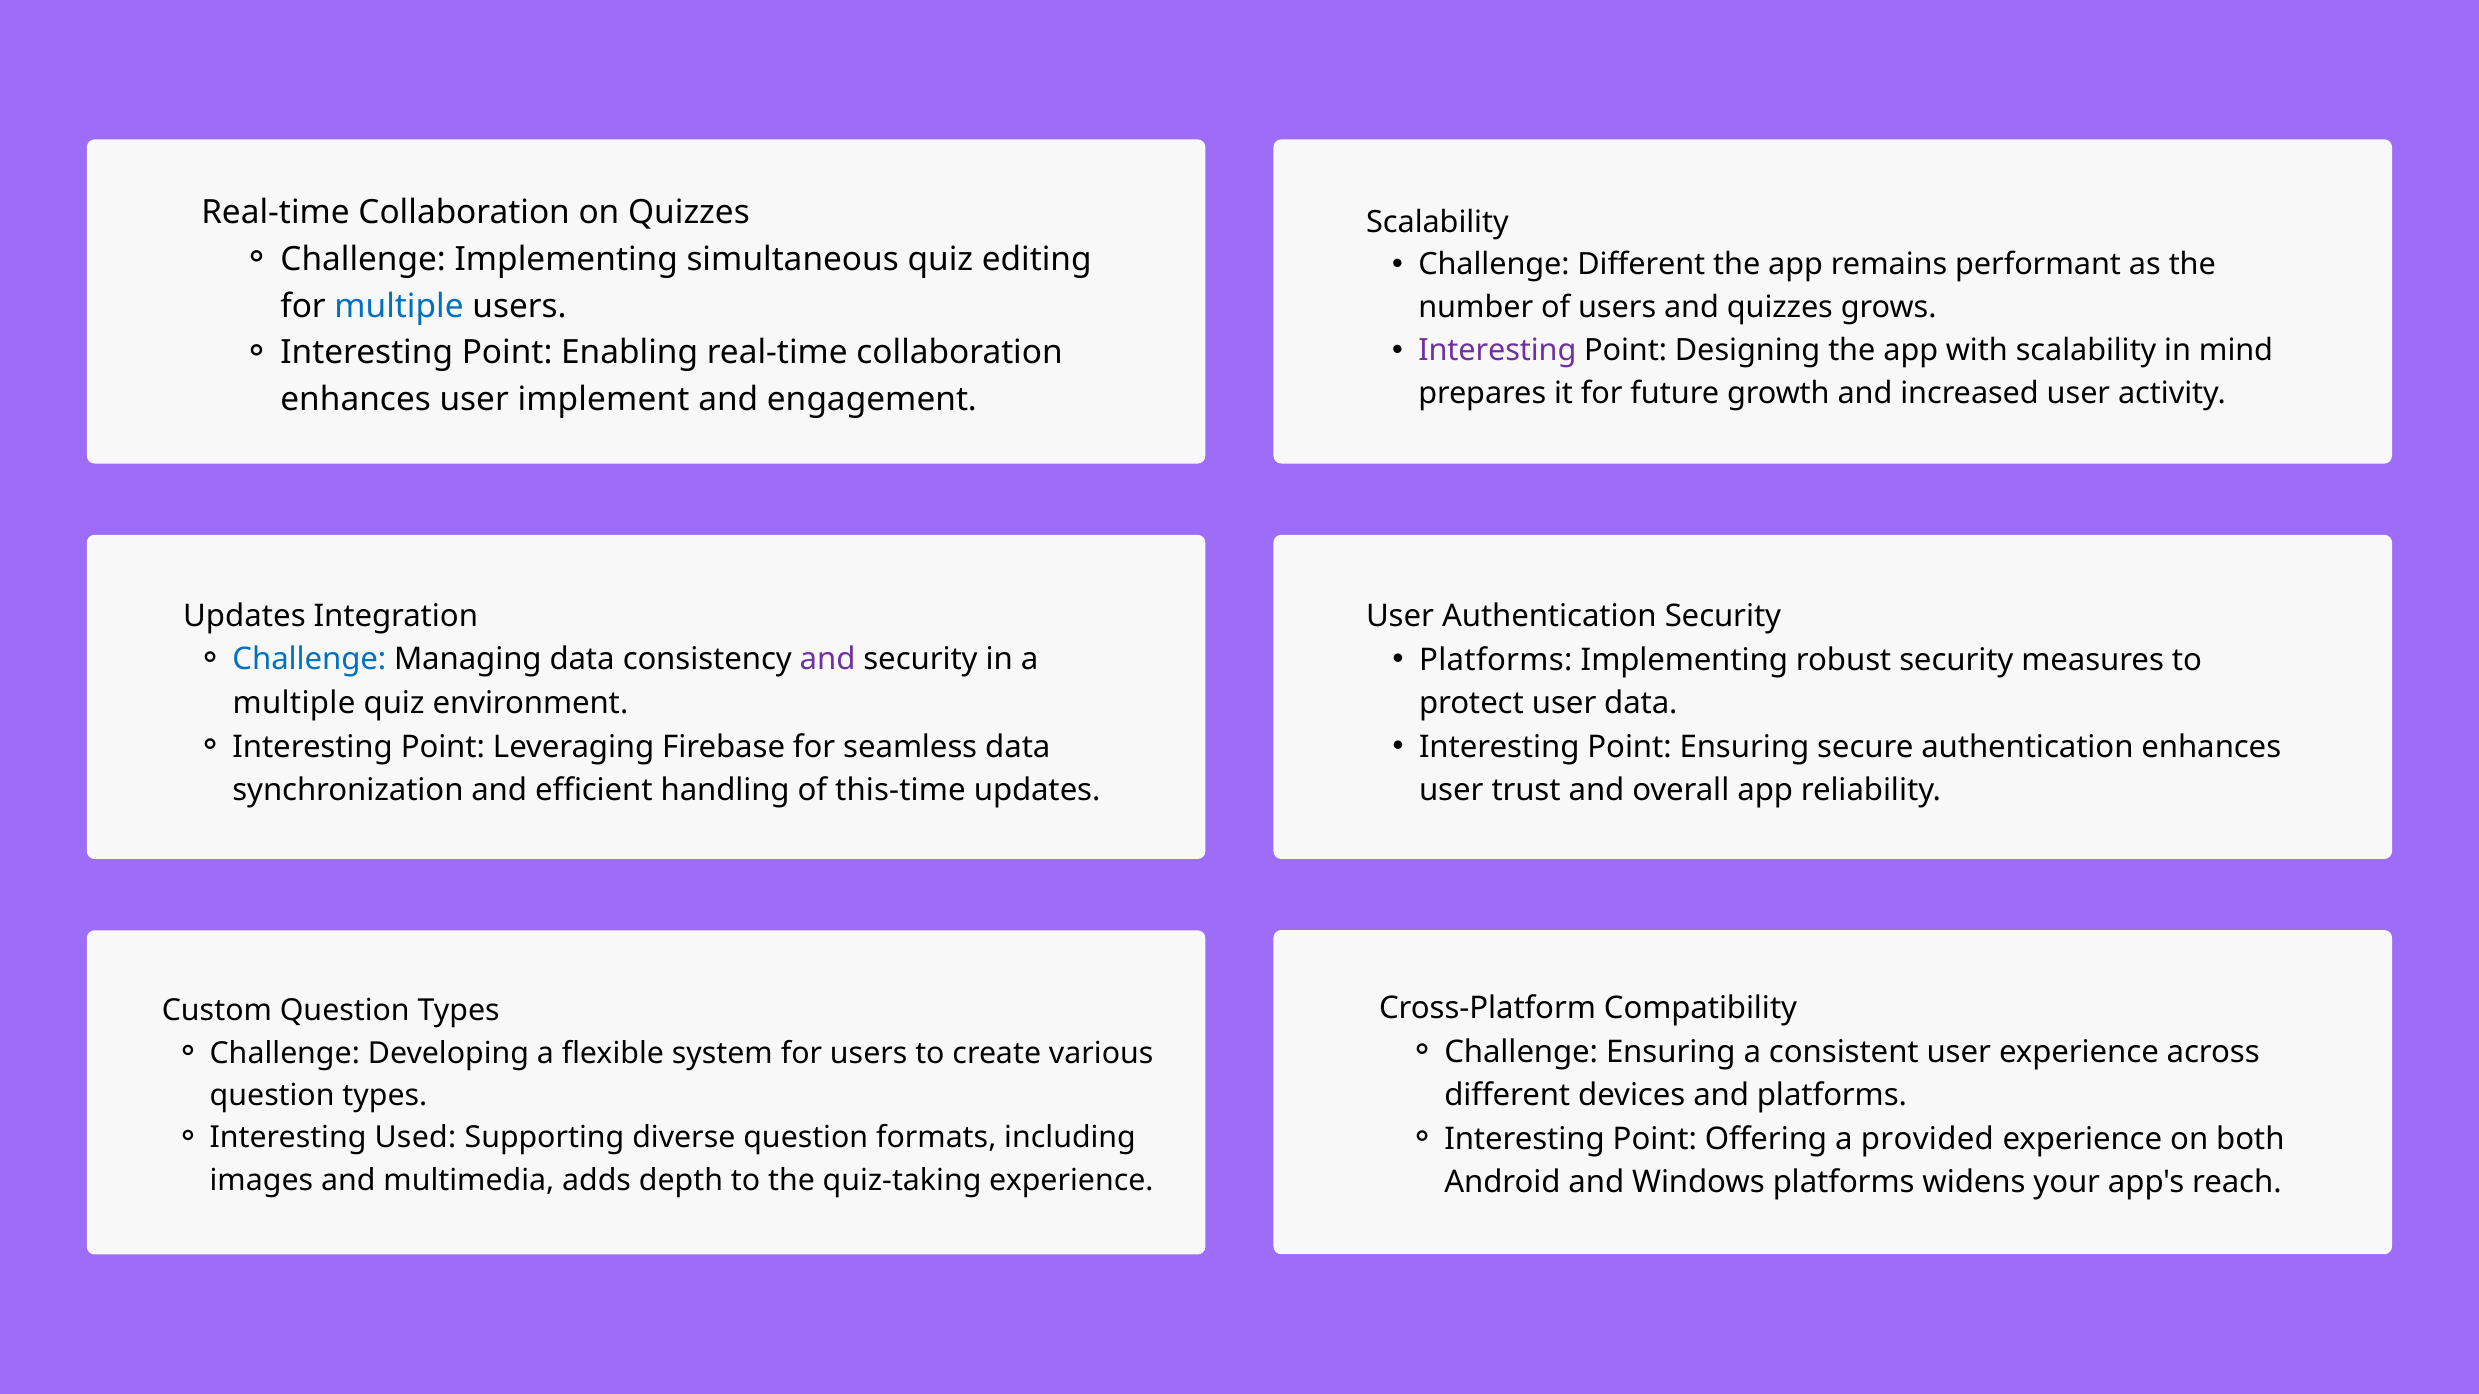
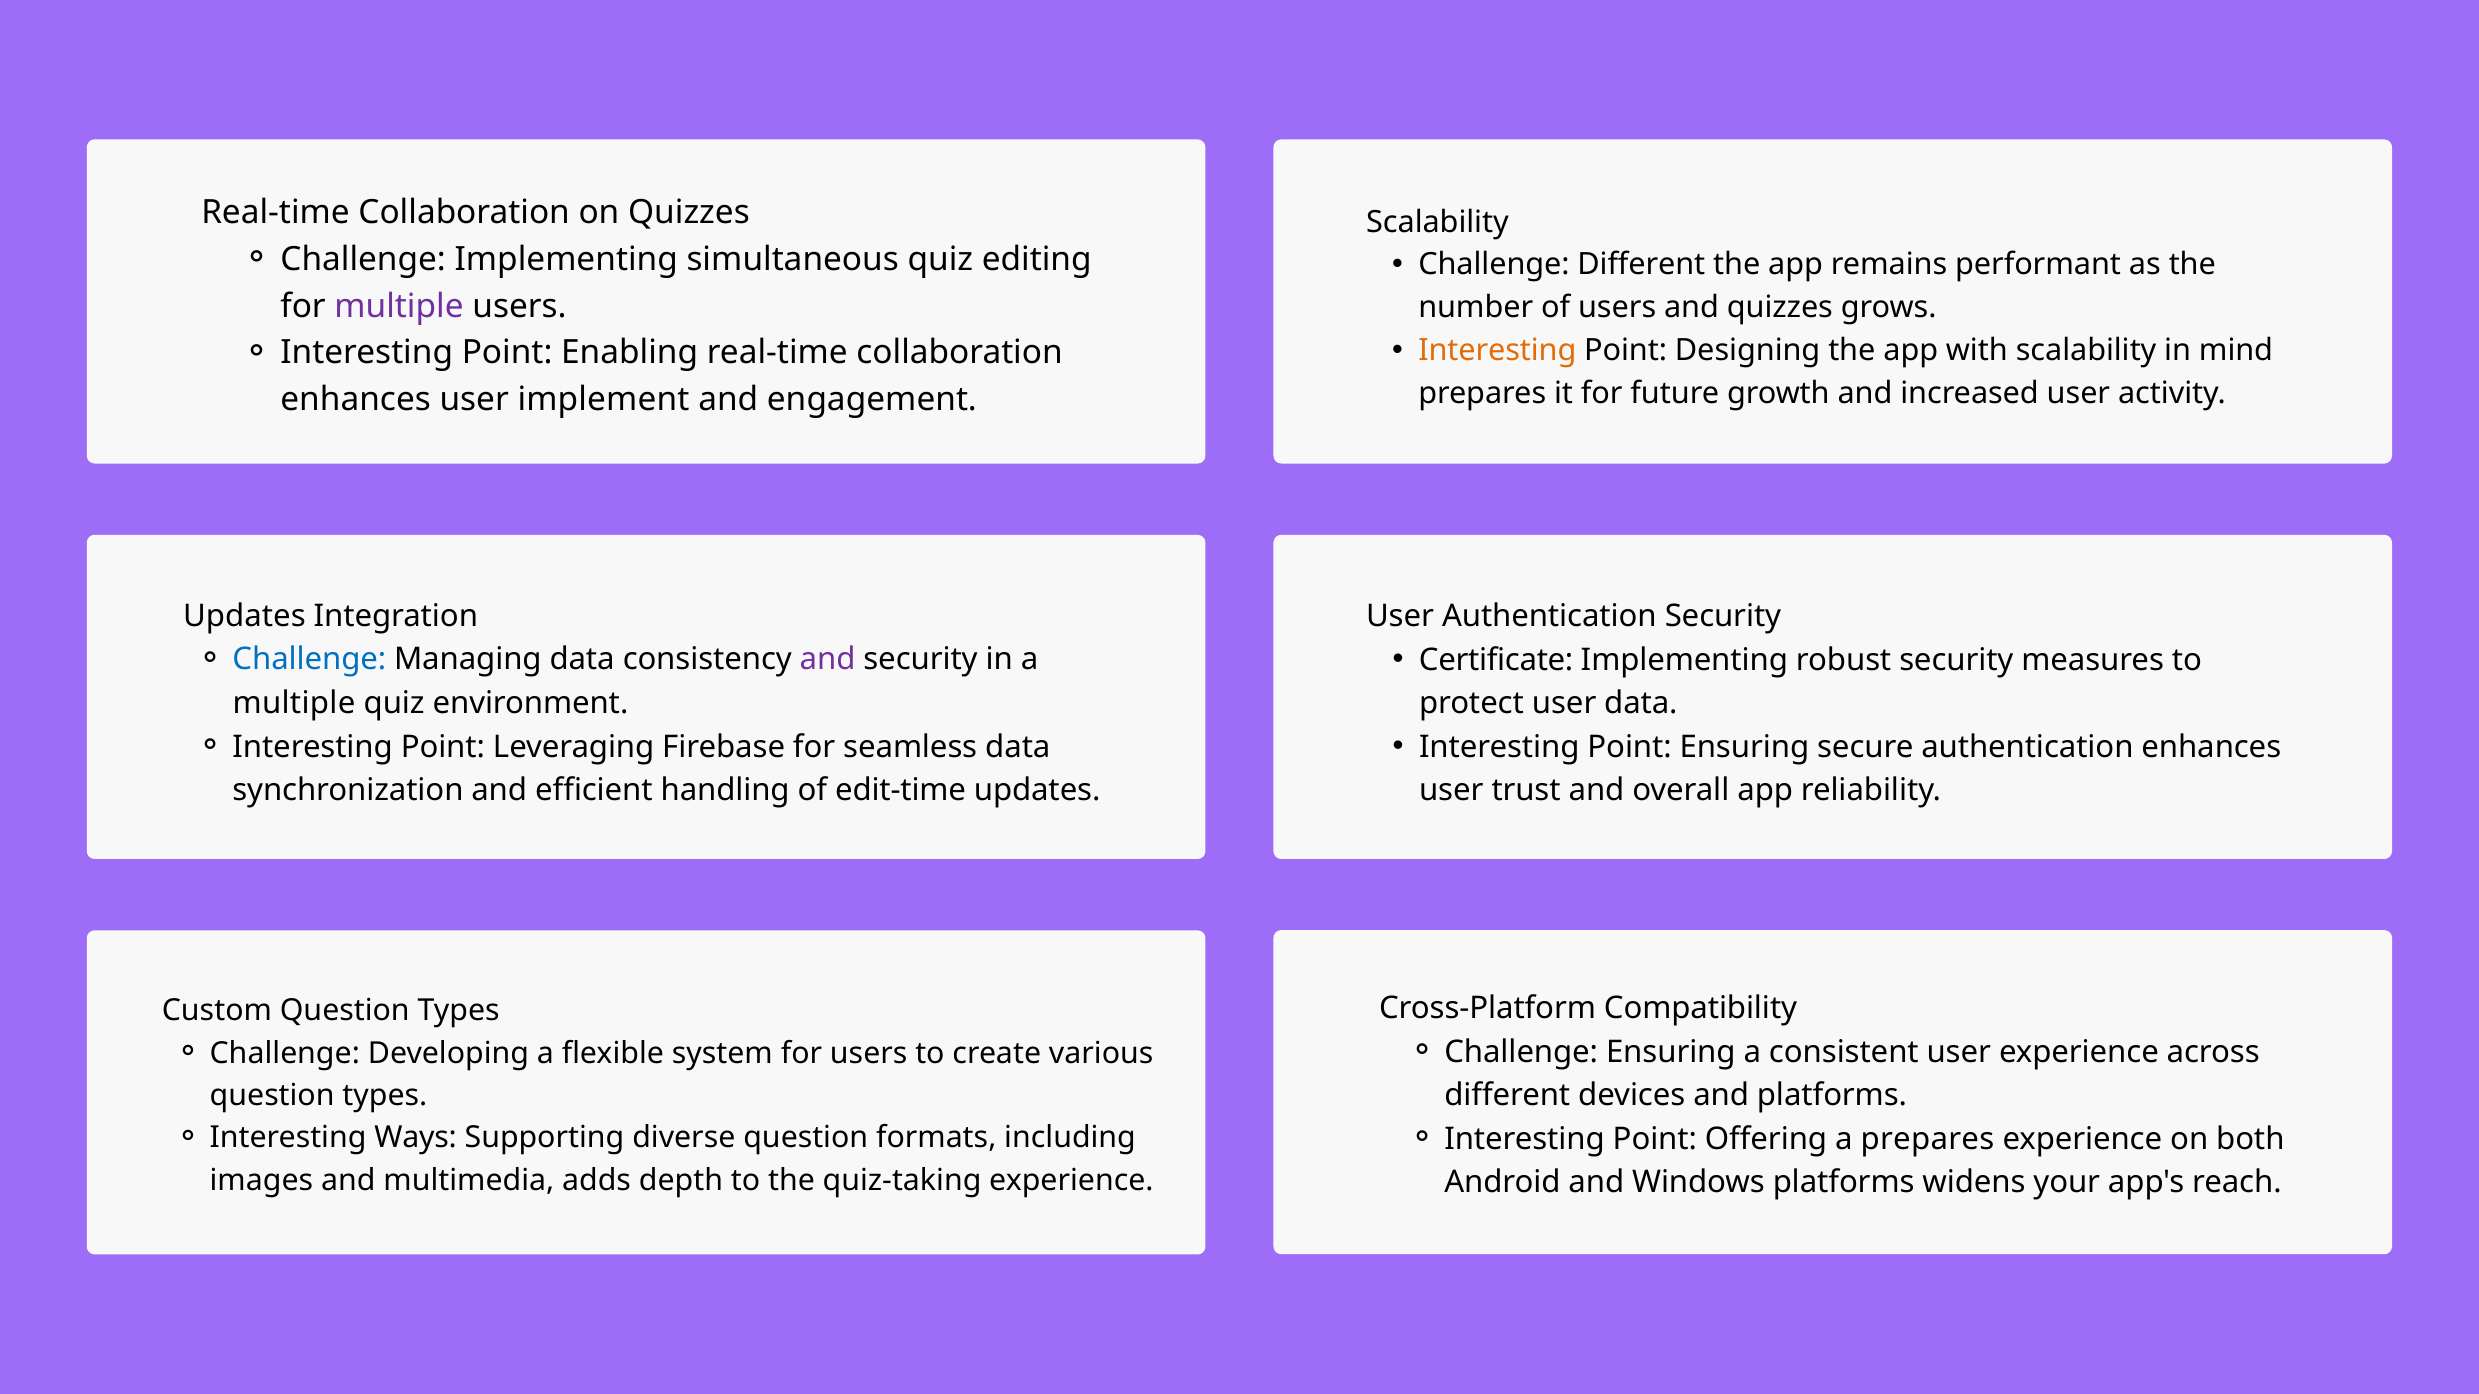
multiple colour: blue -> purple (399, 306)
Interesting colour: purple -> orange (1497, 351)
Platforms: Platforms -> Certificate (1496, 660)
this-time: this-time -> edit-time (901, 791)
Used: Used -> Ways (416, 1138)
a provided: provided -> prepares (1927, 1139)
